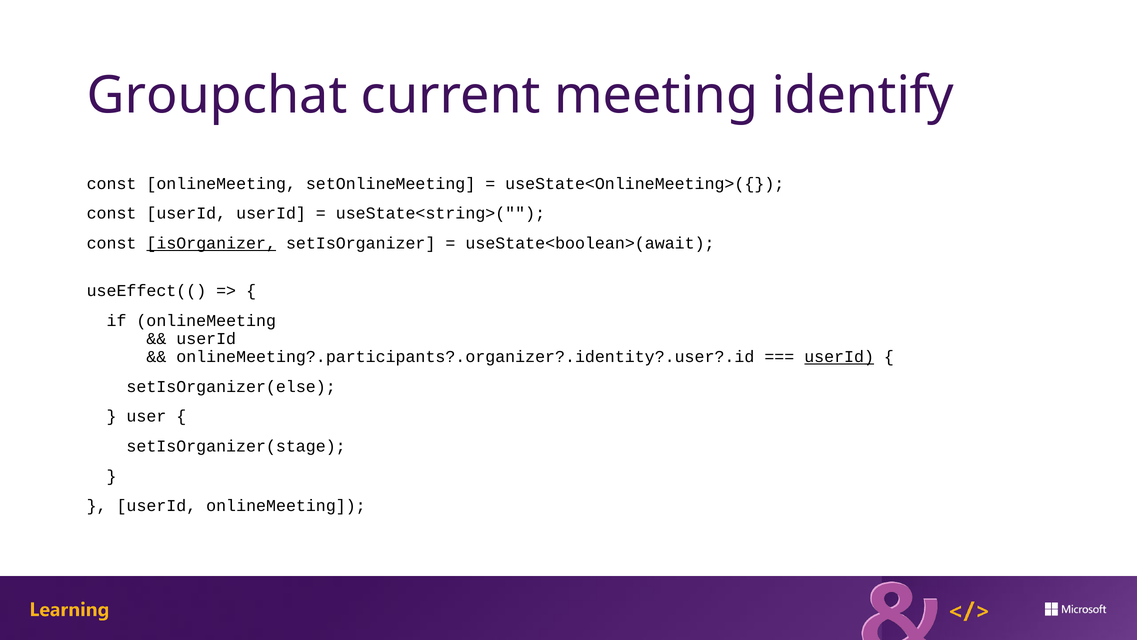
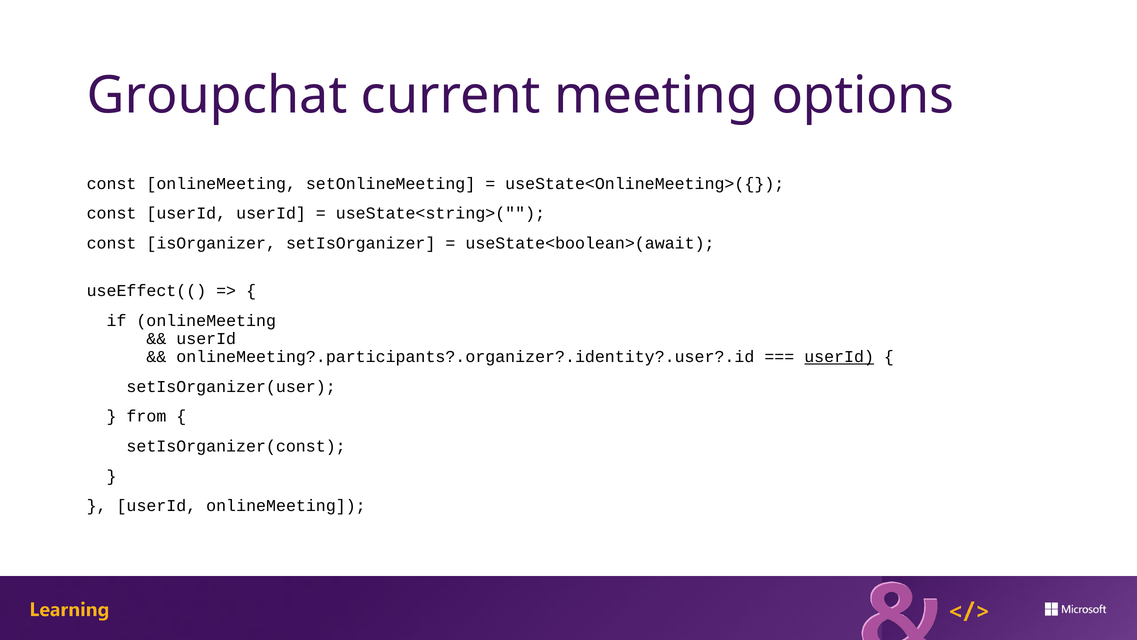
identify: identify -> options (863, 96)
isOrganizer underline: present -> none (211, 243)
setIsOrganizer(else: setIsOrganizer(else -> setIsOrganizer(user (231, 386)
user: user -> from (146, 416)
setIsOrganizer(stage: setIsOrganizer(stage -> setIsOrganizer(const (236, 446)
